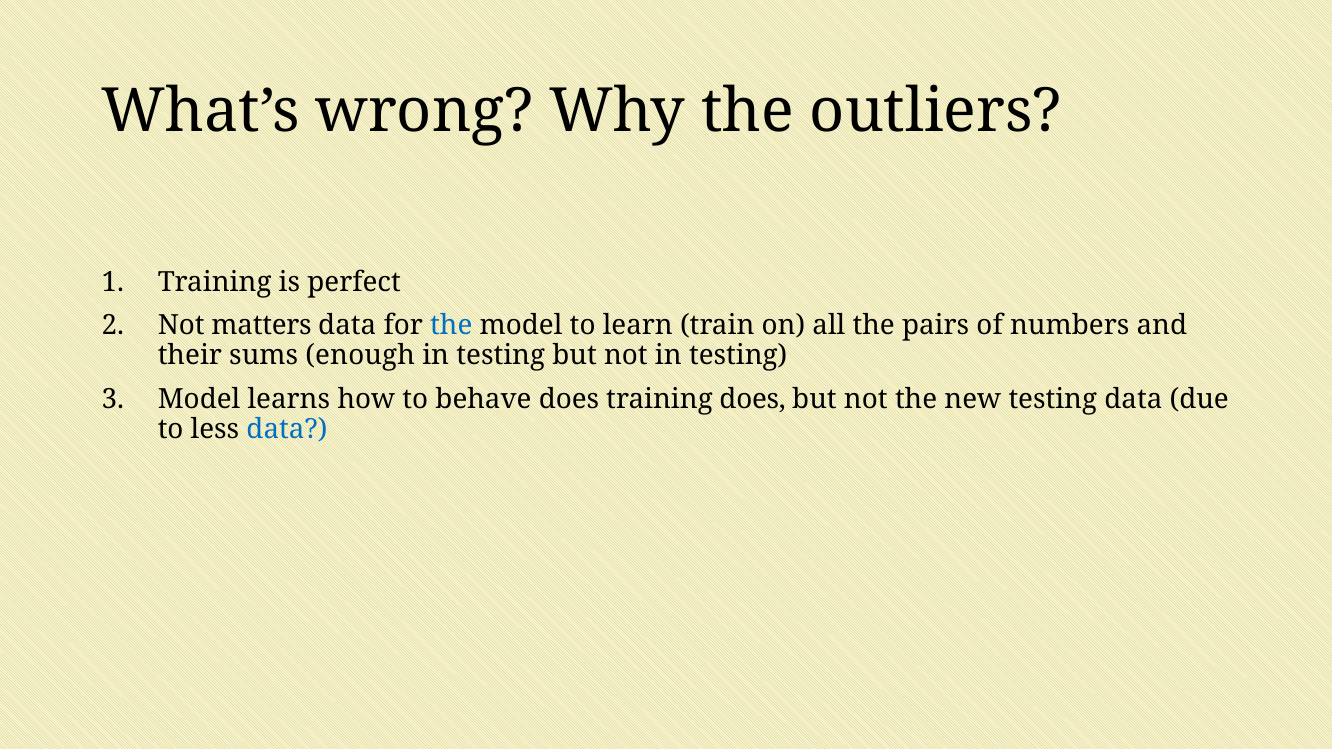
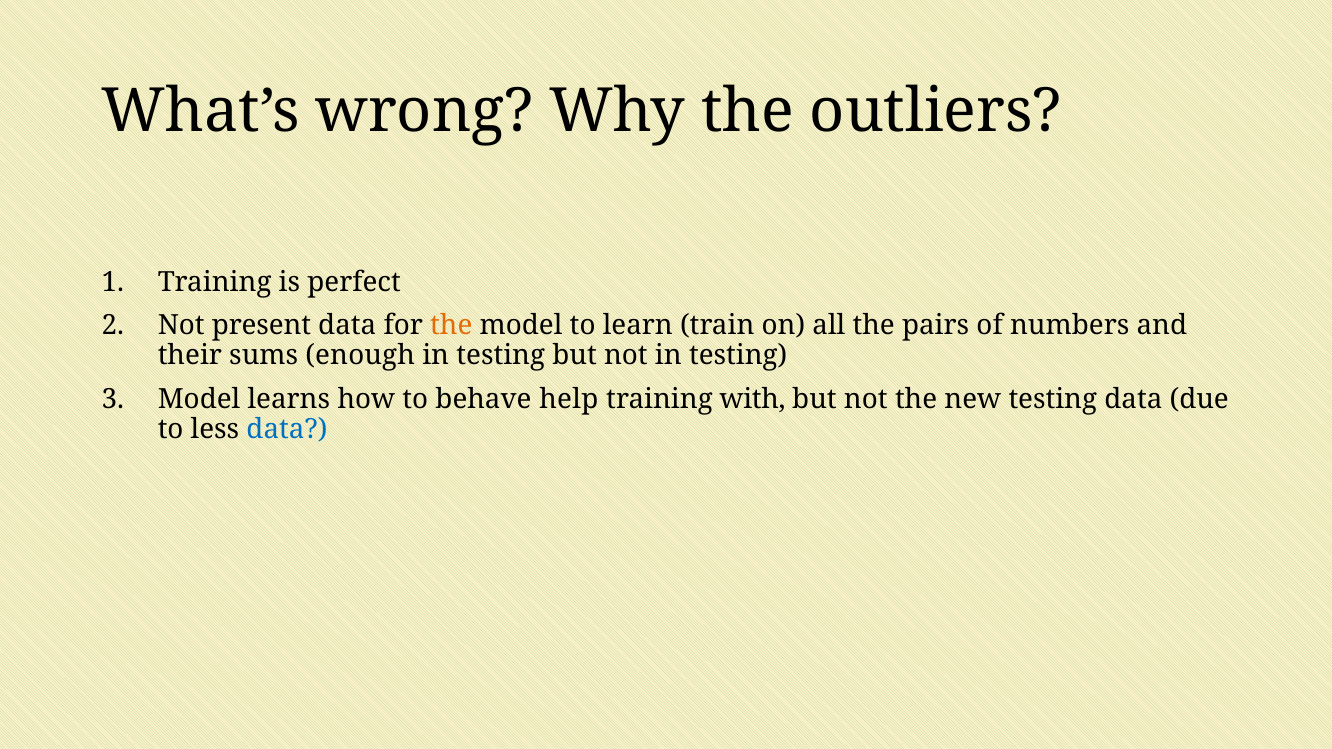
matters: matters -> present (262, 326)
the colour: blue -> orange (451, 326)
behave does: does -> help (569, 400)
training does: does -> with (753, 400)
